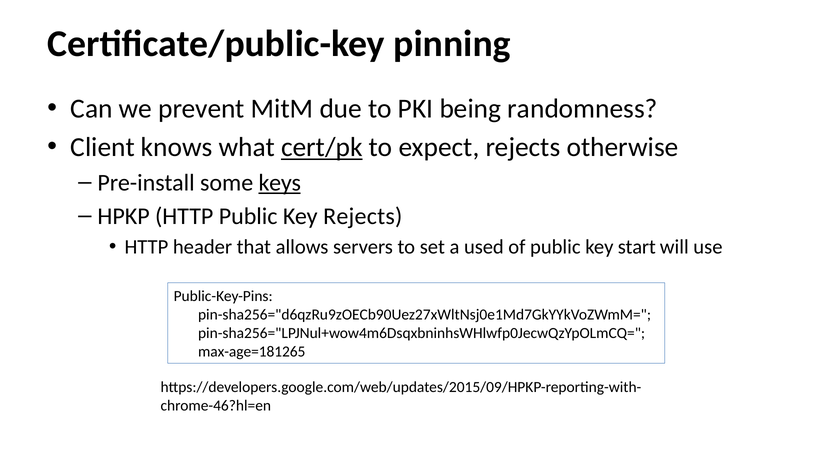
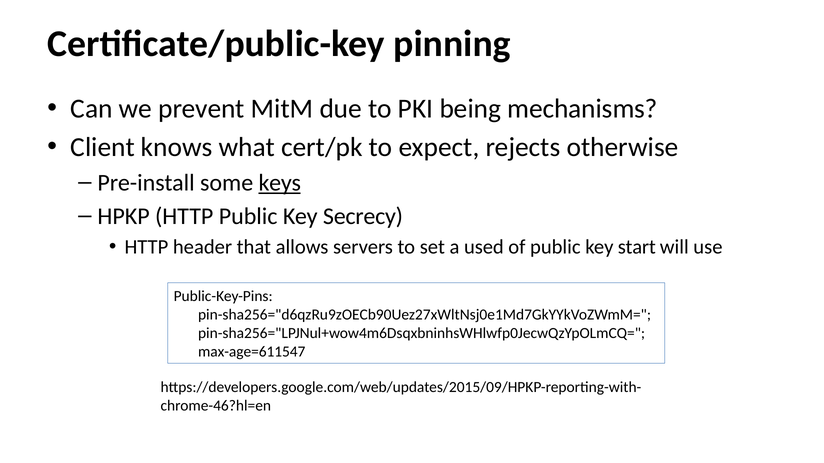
randomness: randomness -> mechanisms (583, 109)
cert/pk underline: present -> none (322, 147)
Key Rejects: Rejects -> Secrecy (363, 217)
max-age=181265: max-age=181265 -> max-age=611547 (252, 352)
